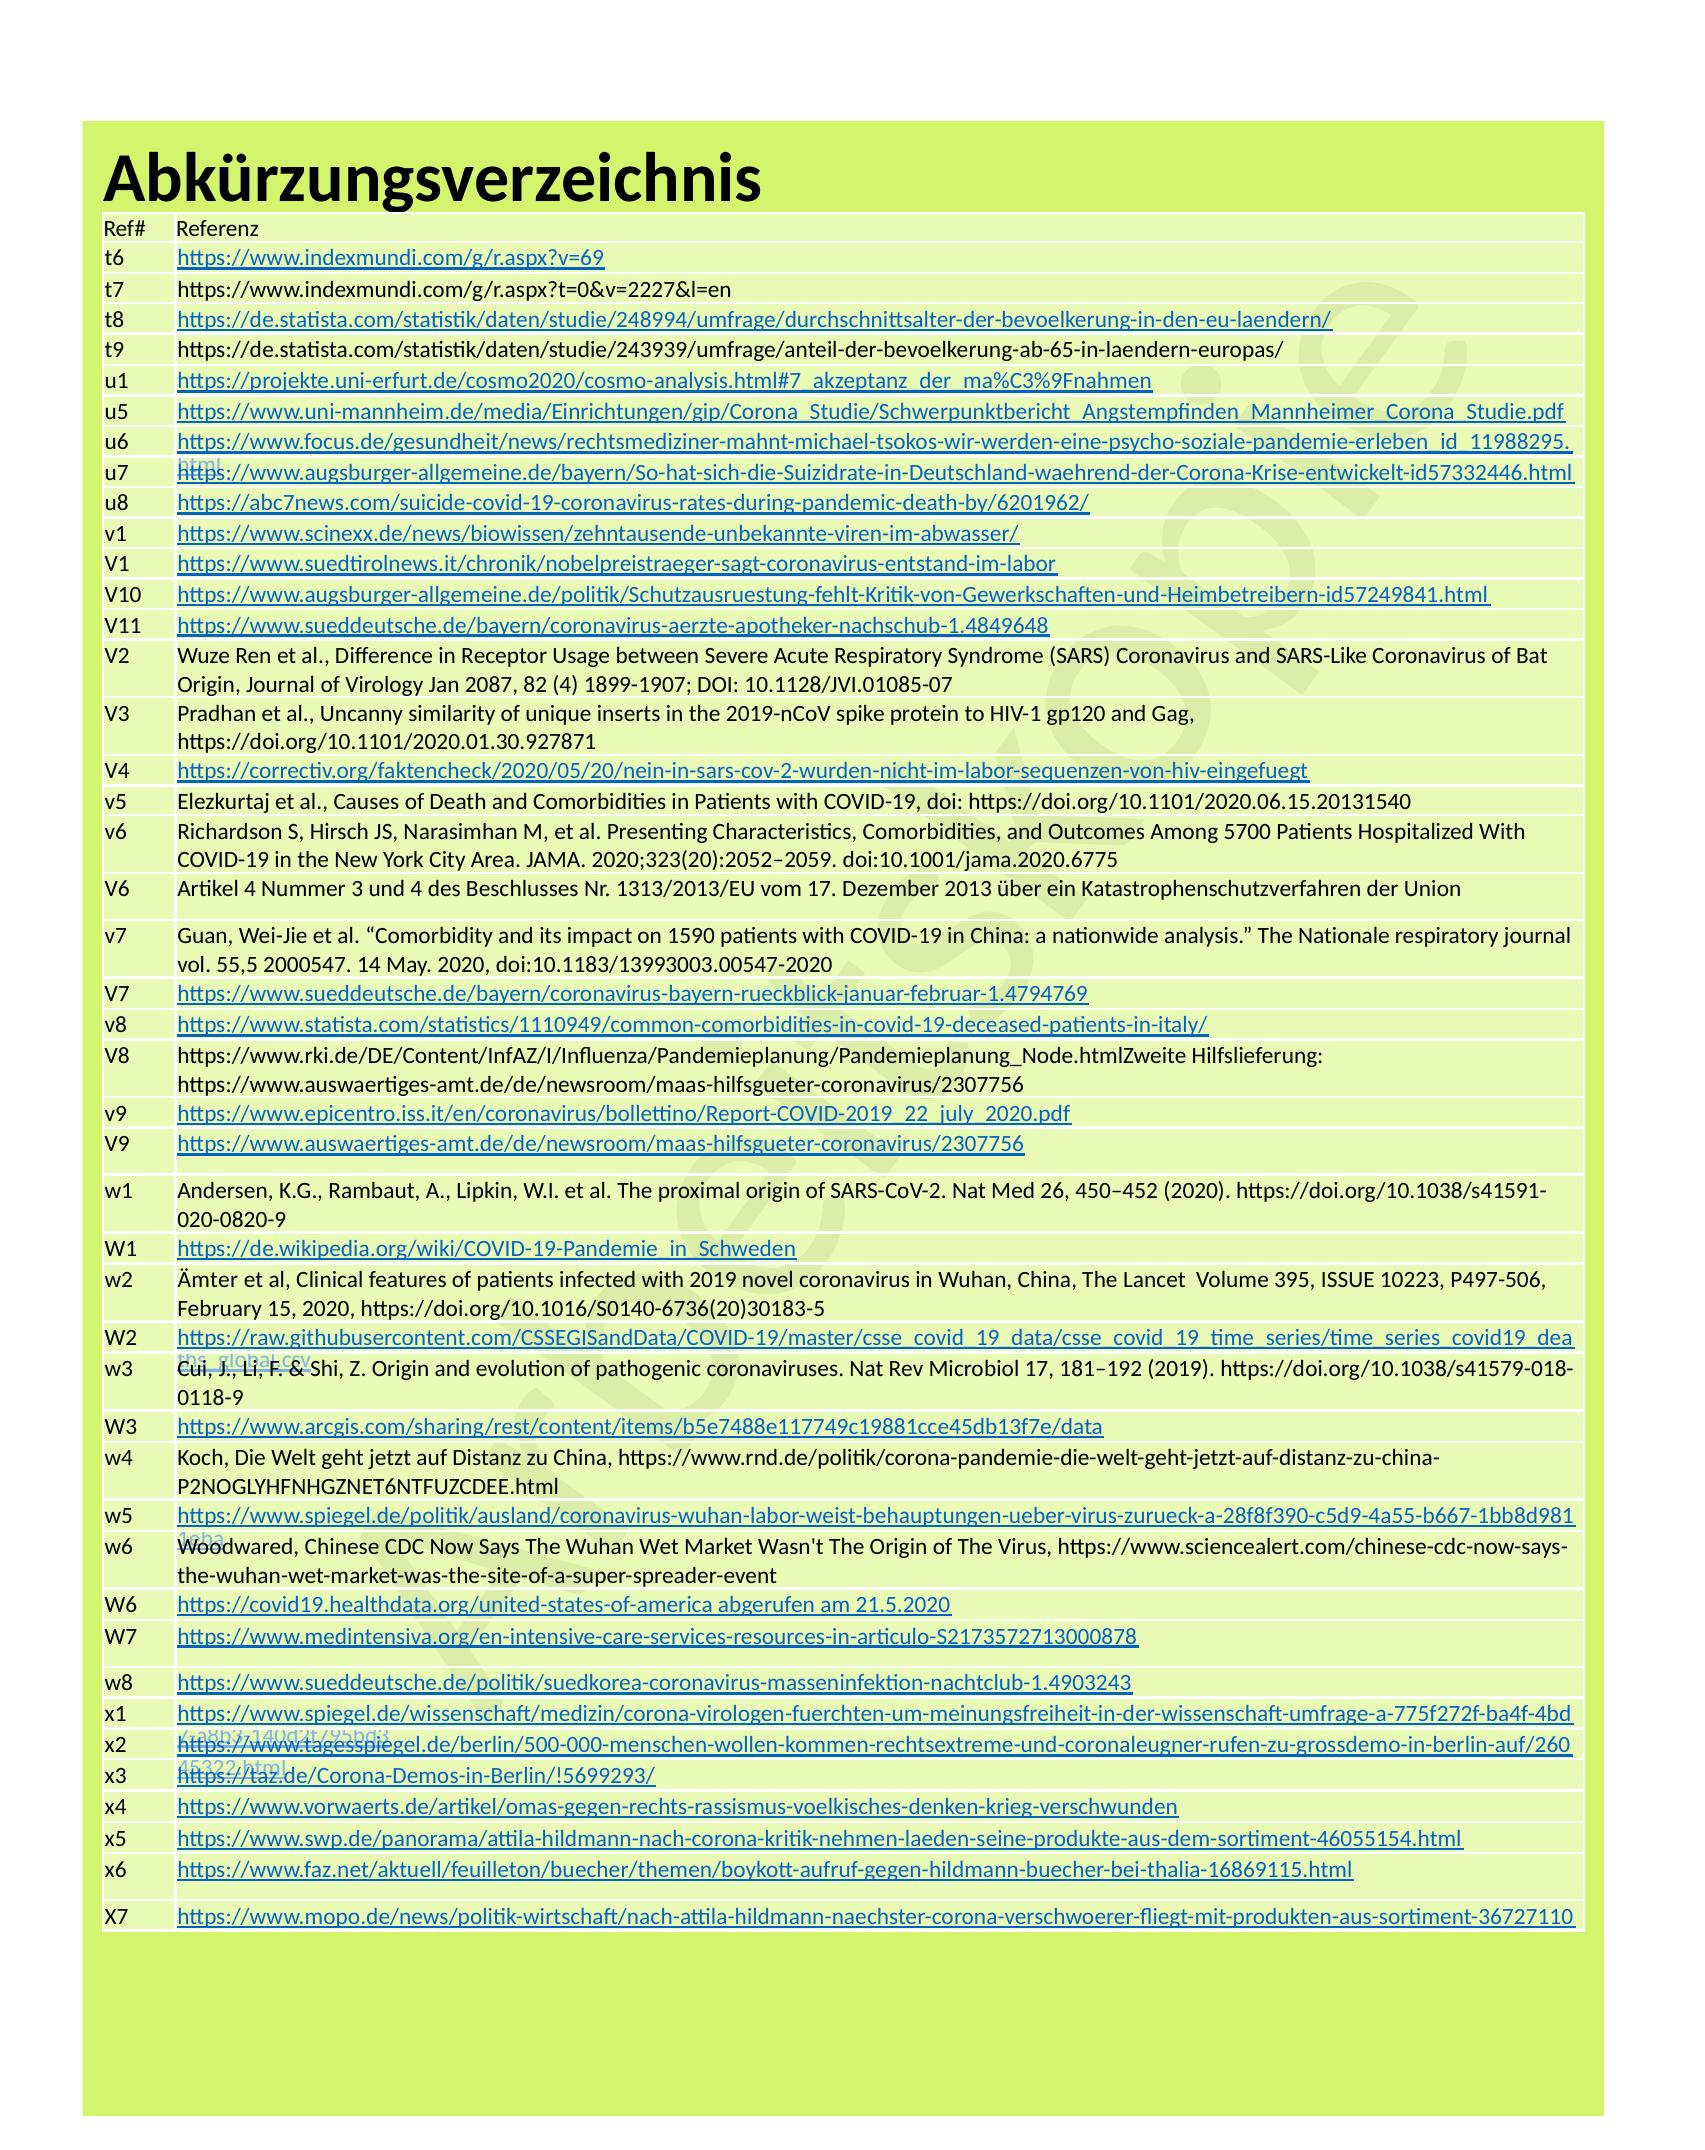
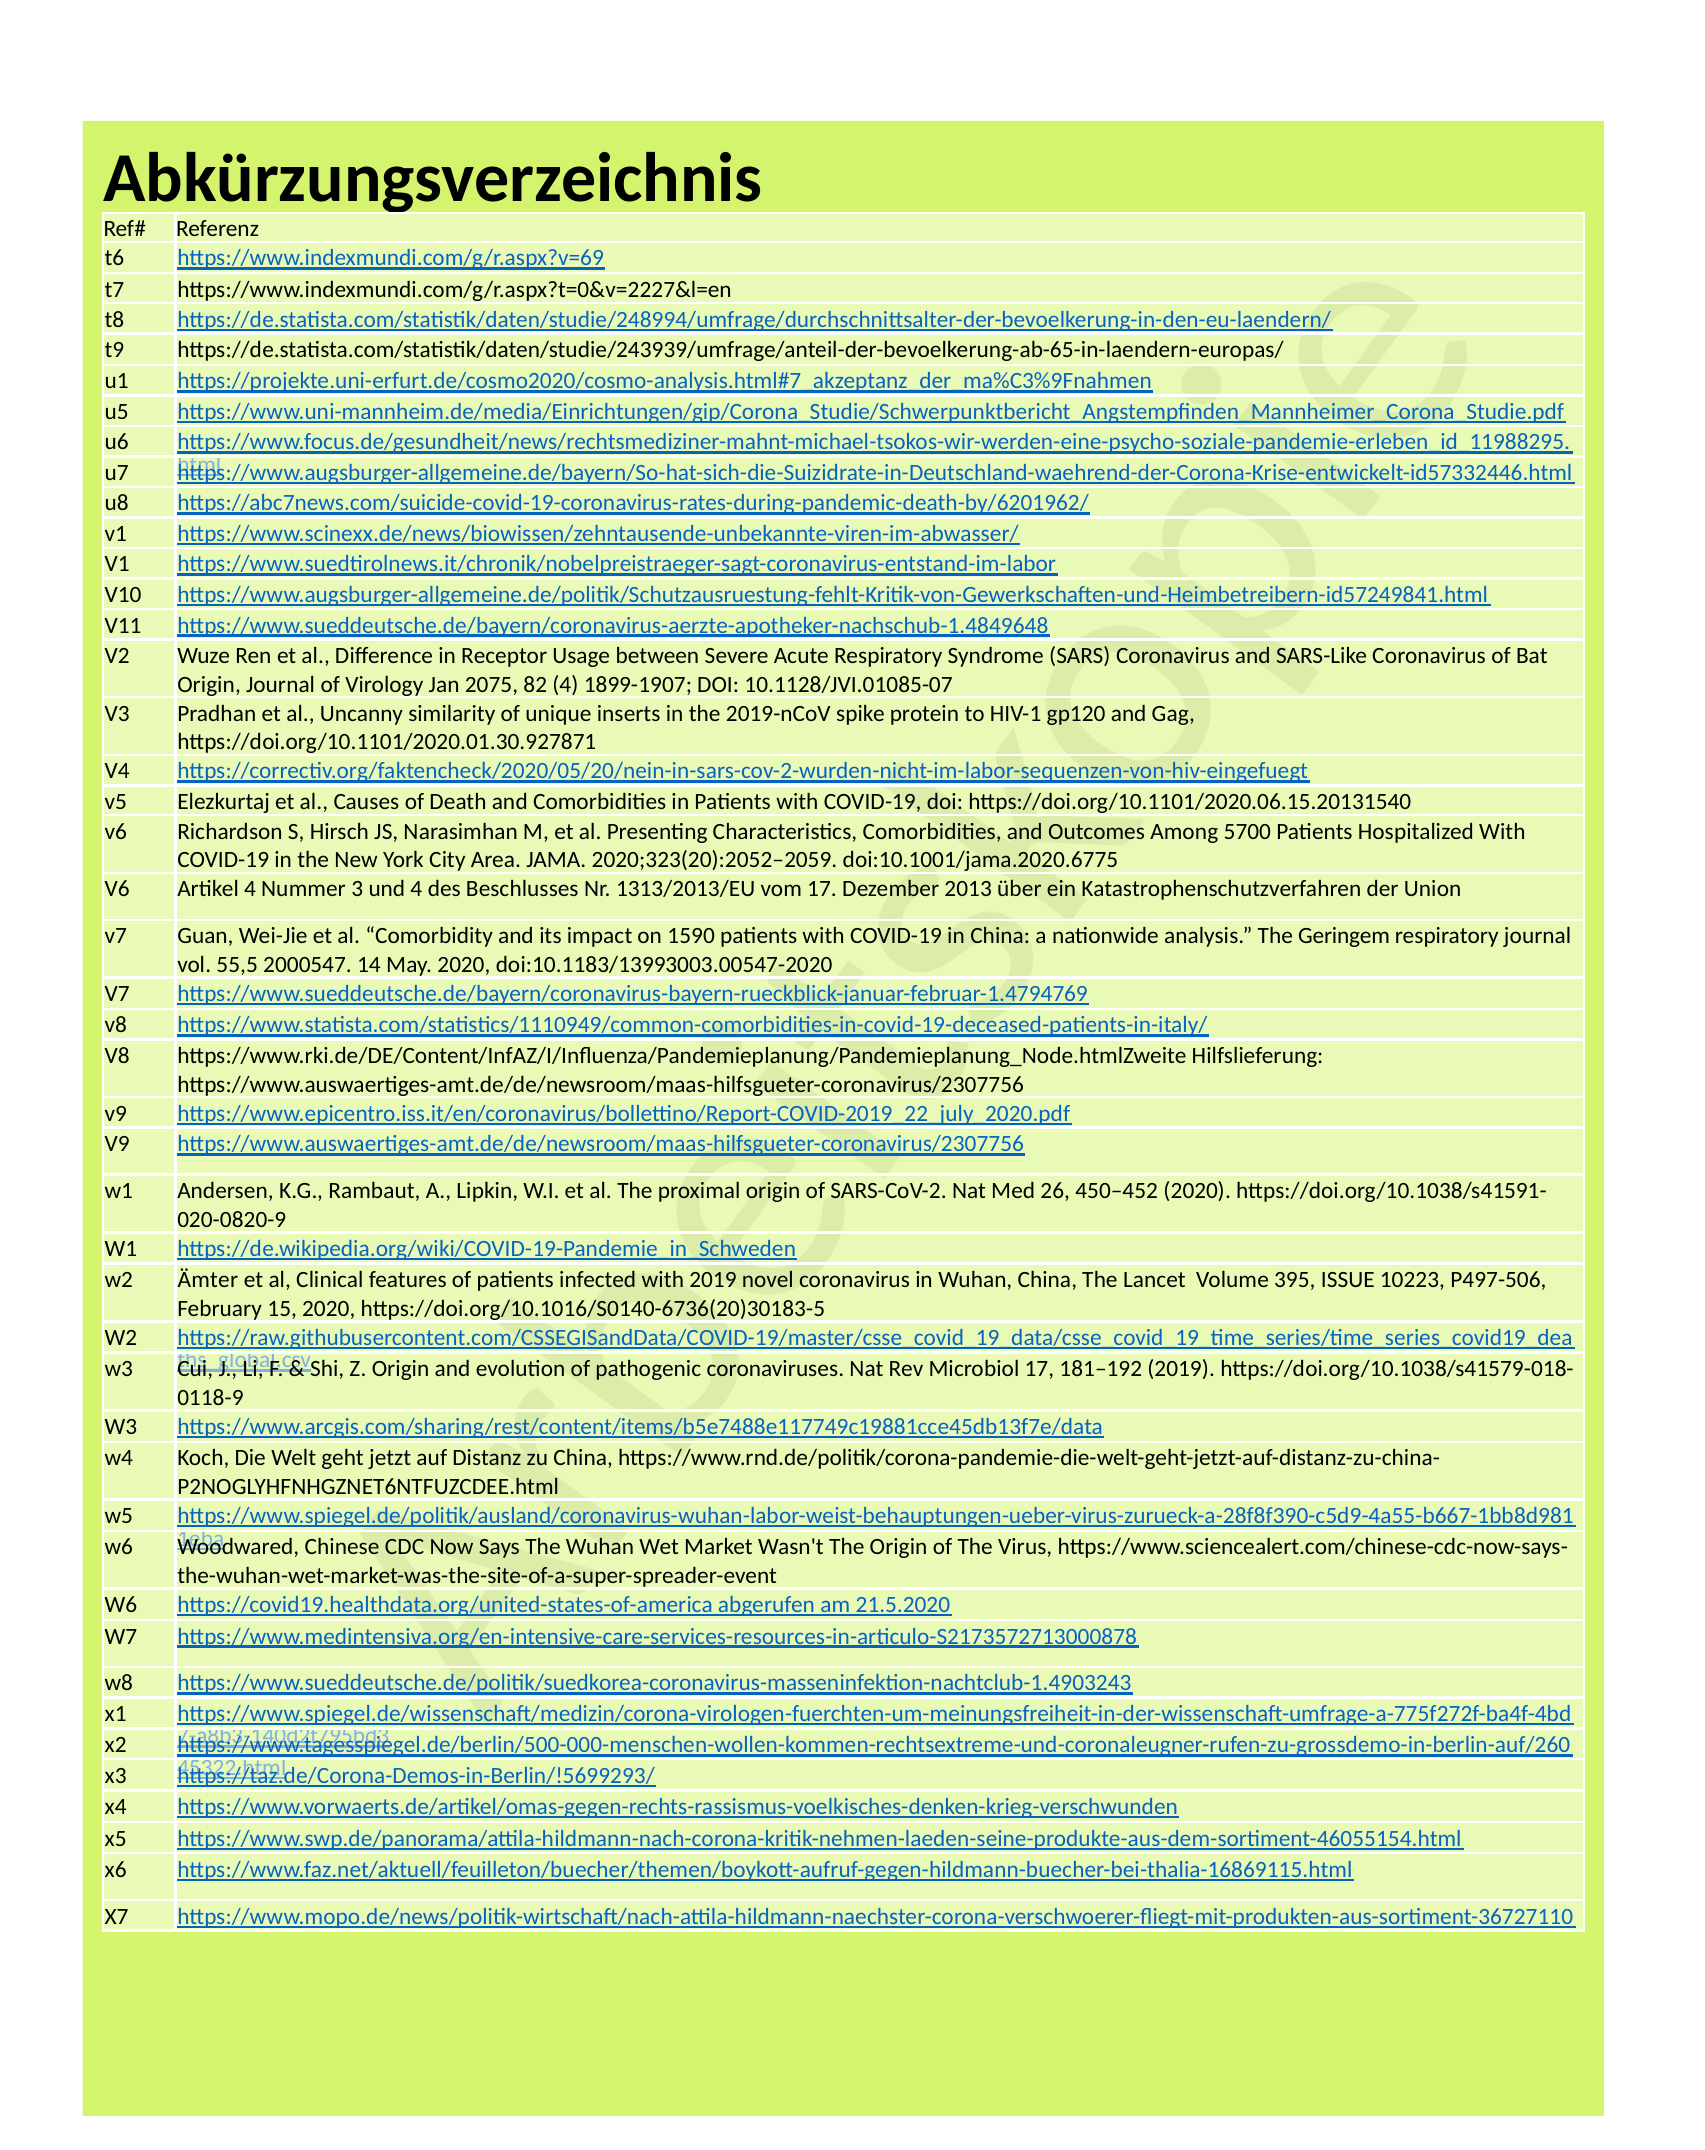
2087: 2087 -> 2075 (491, 684)
Nationale: Nationale -> Geringem (1344, 936)
